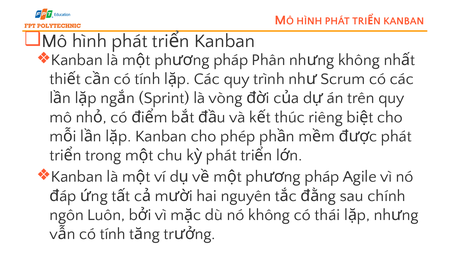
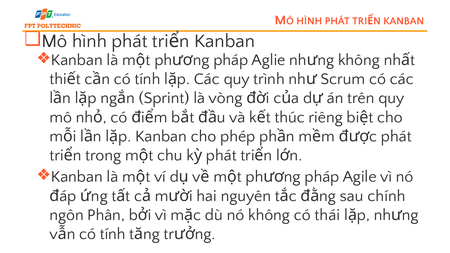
Phân: Phân -> Aglie (269, 60)
Luôn: Luôn -> Phân (106, 215)
